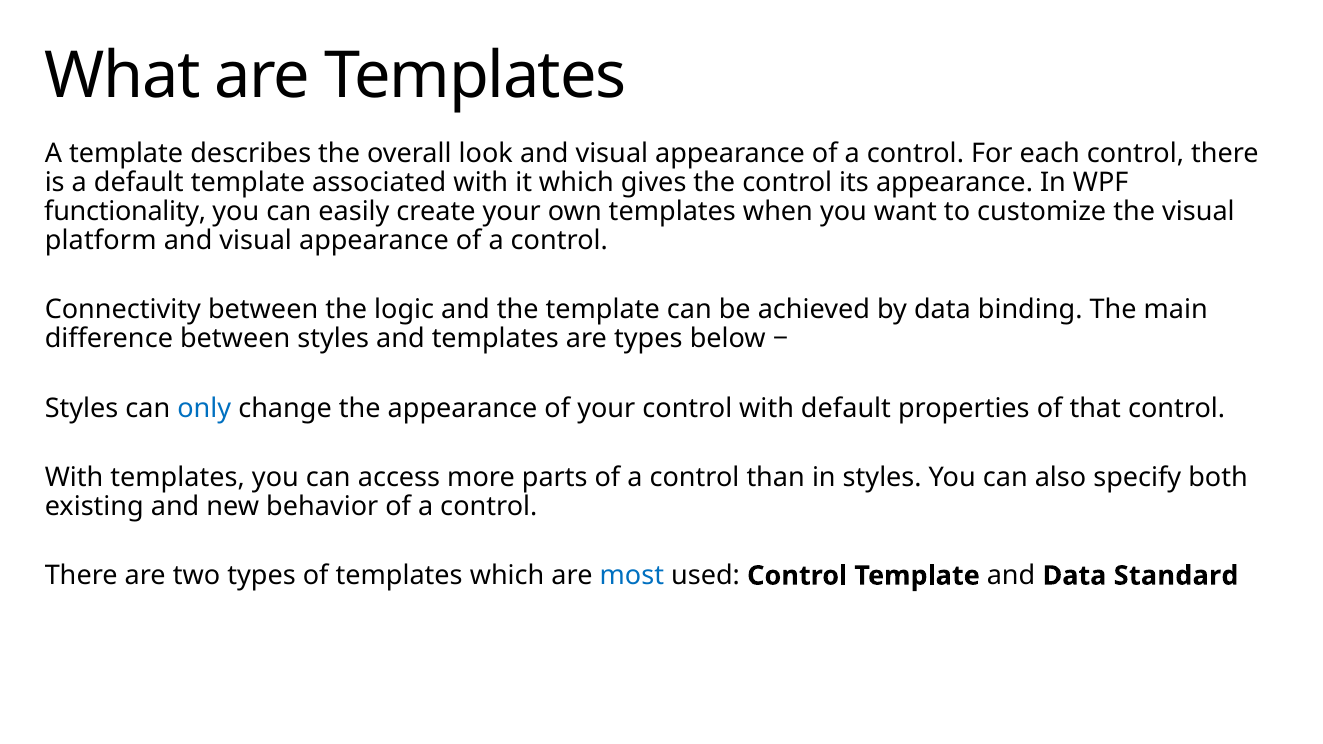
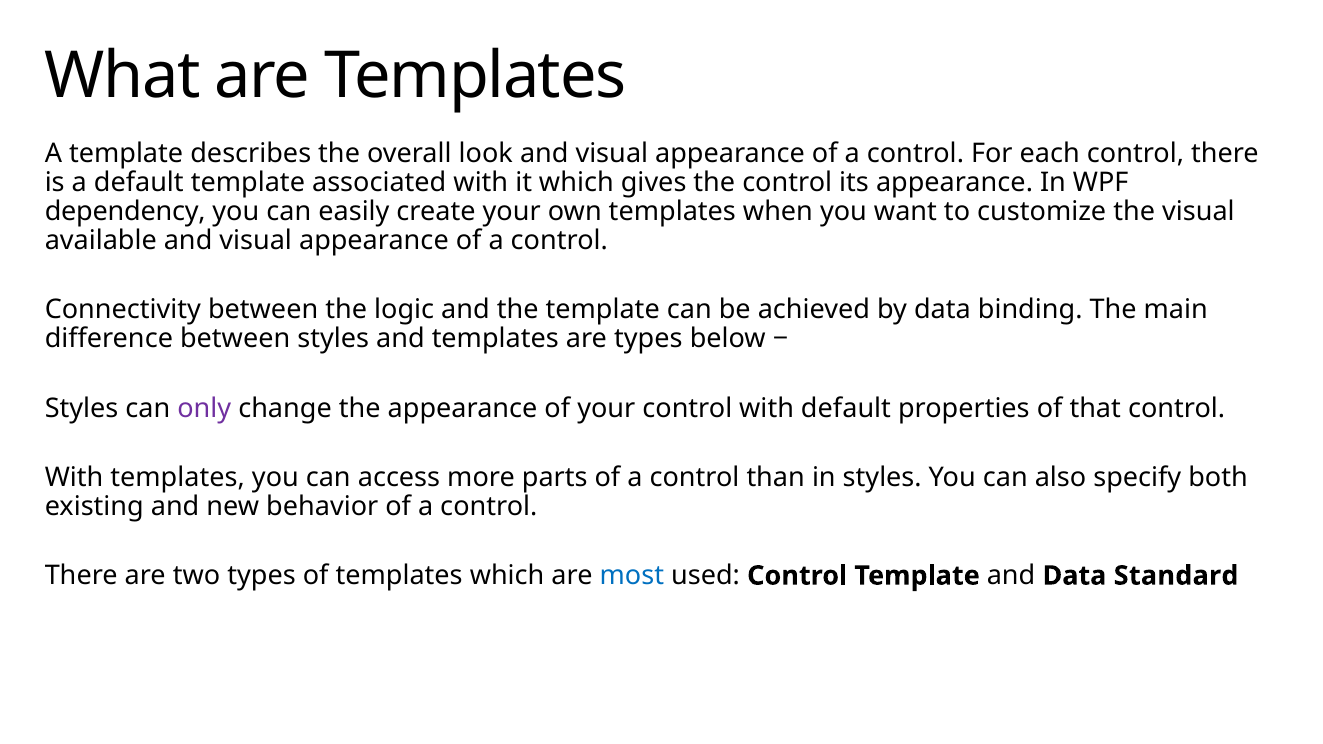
functionality: functionality -> dependency (125, 212)
platform: platform -> available (101, 241)
only colour: blue -> purple (204, 408)
